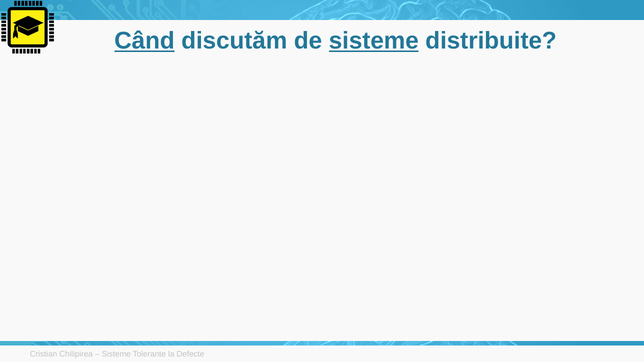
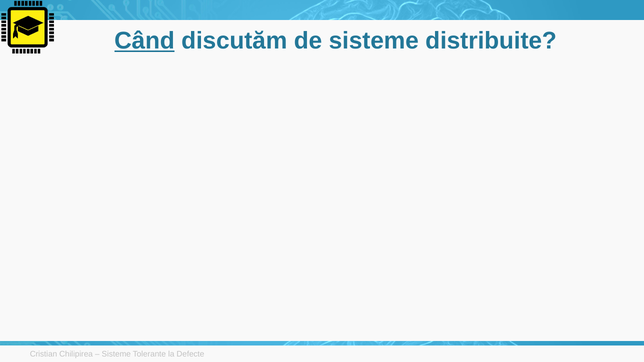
sisteme underline: present -> none (374, 41)
